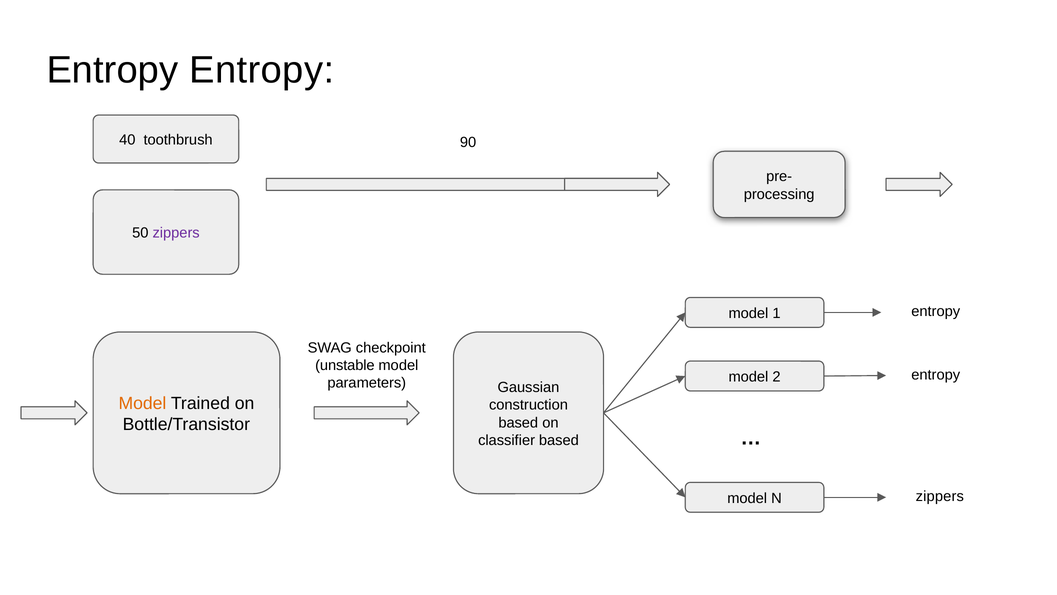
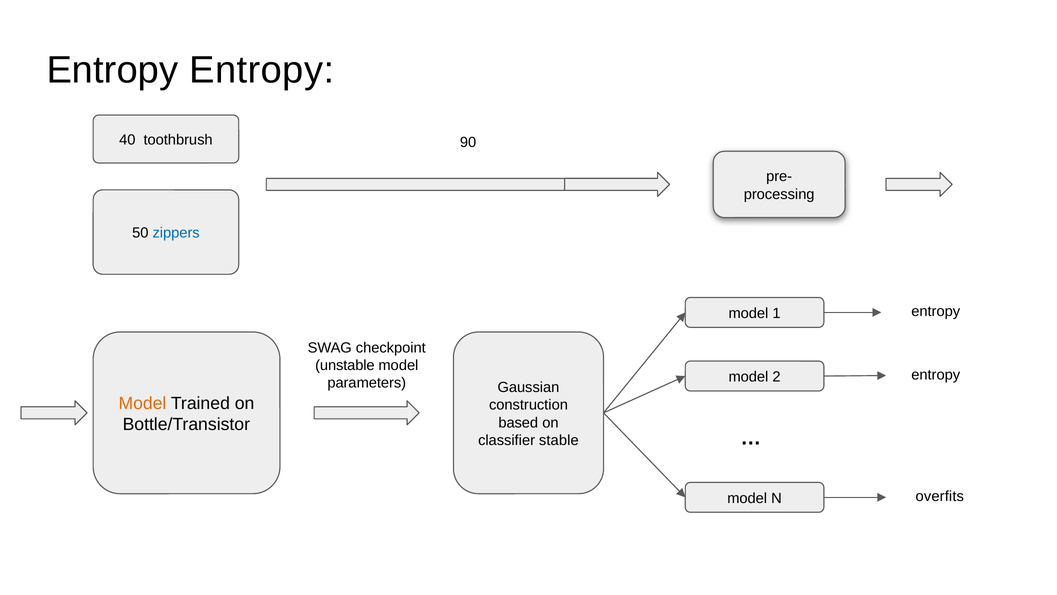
zippers colour: purple -> blue (176, 233)
classifier based: based -> stable (559, 440)
zippers: zippers -> overfits (940, 496)
